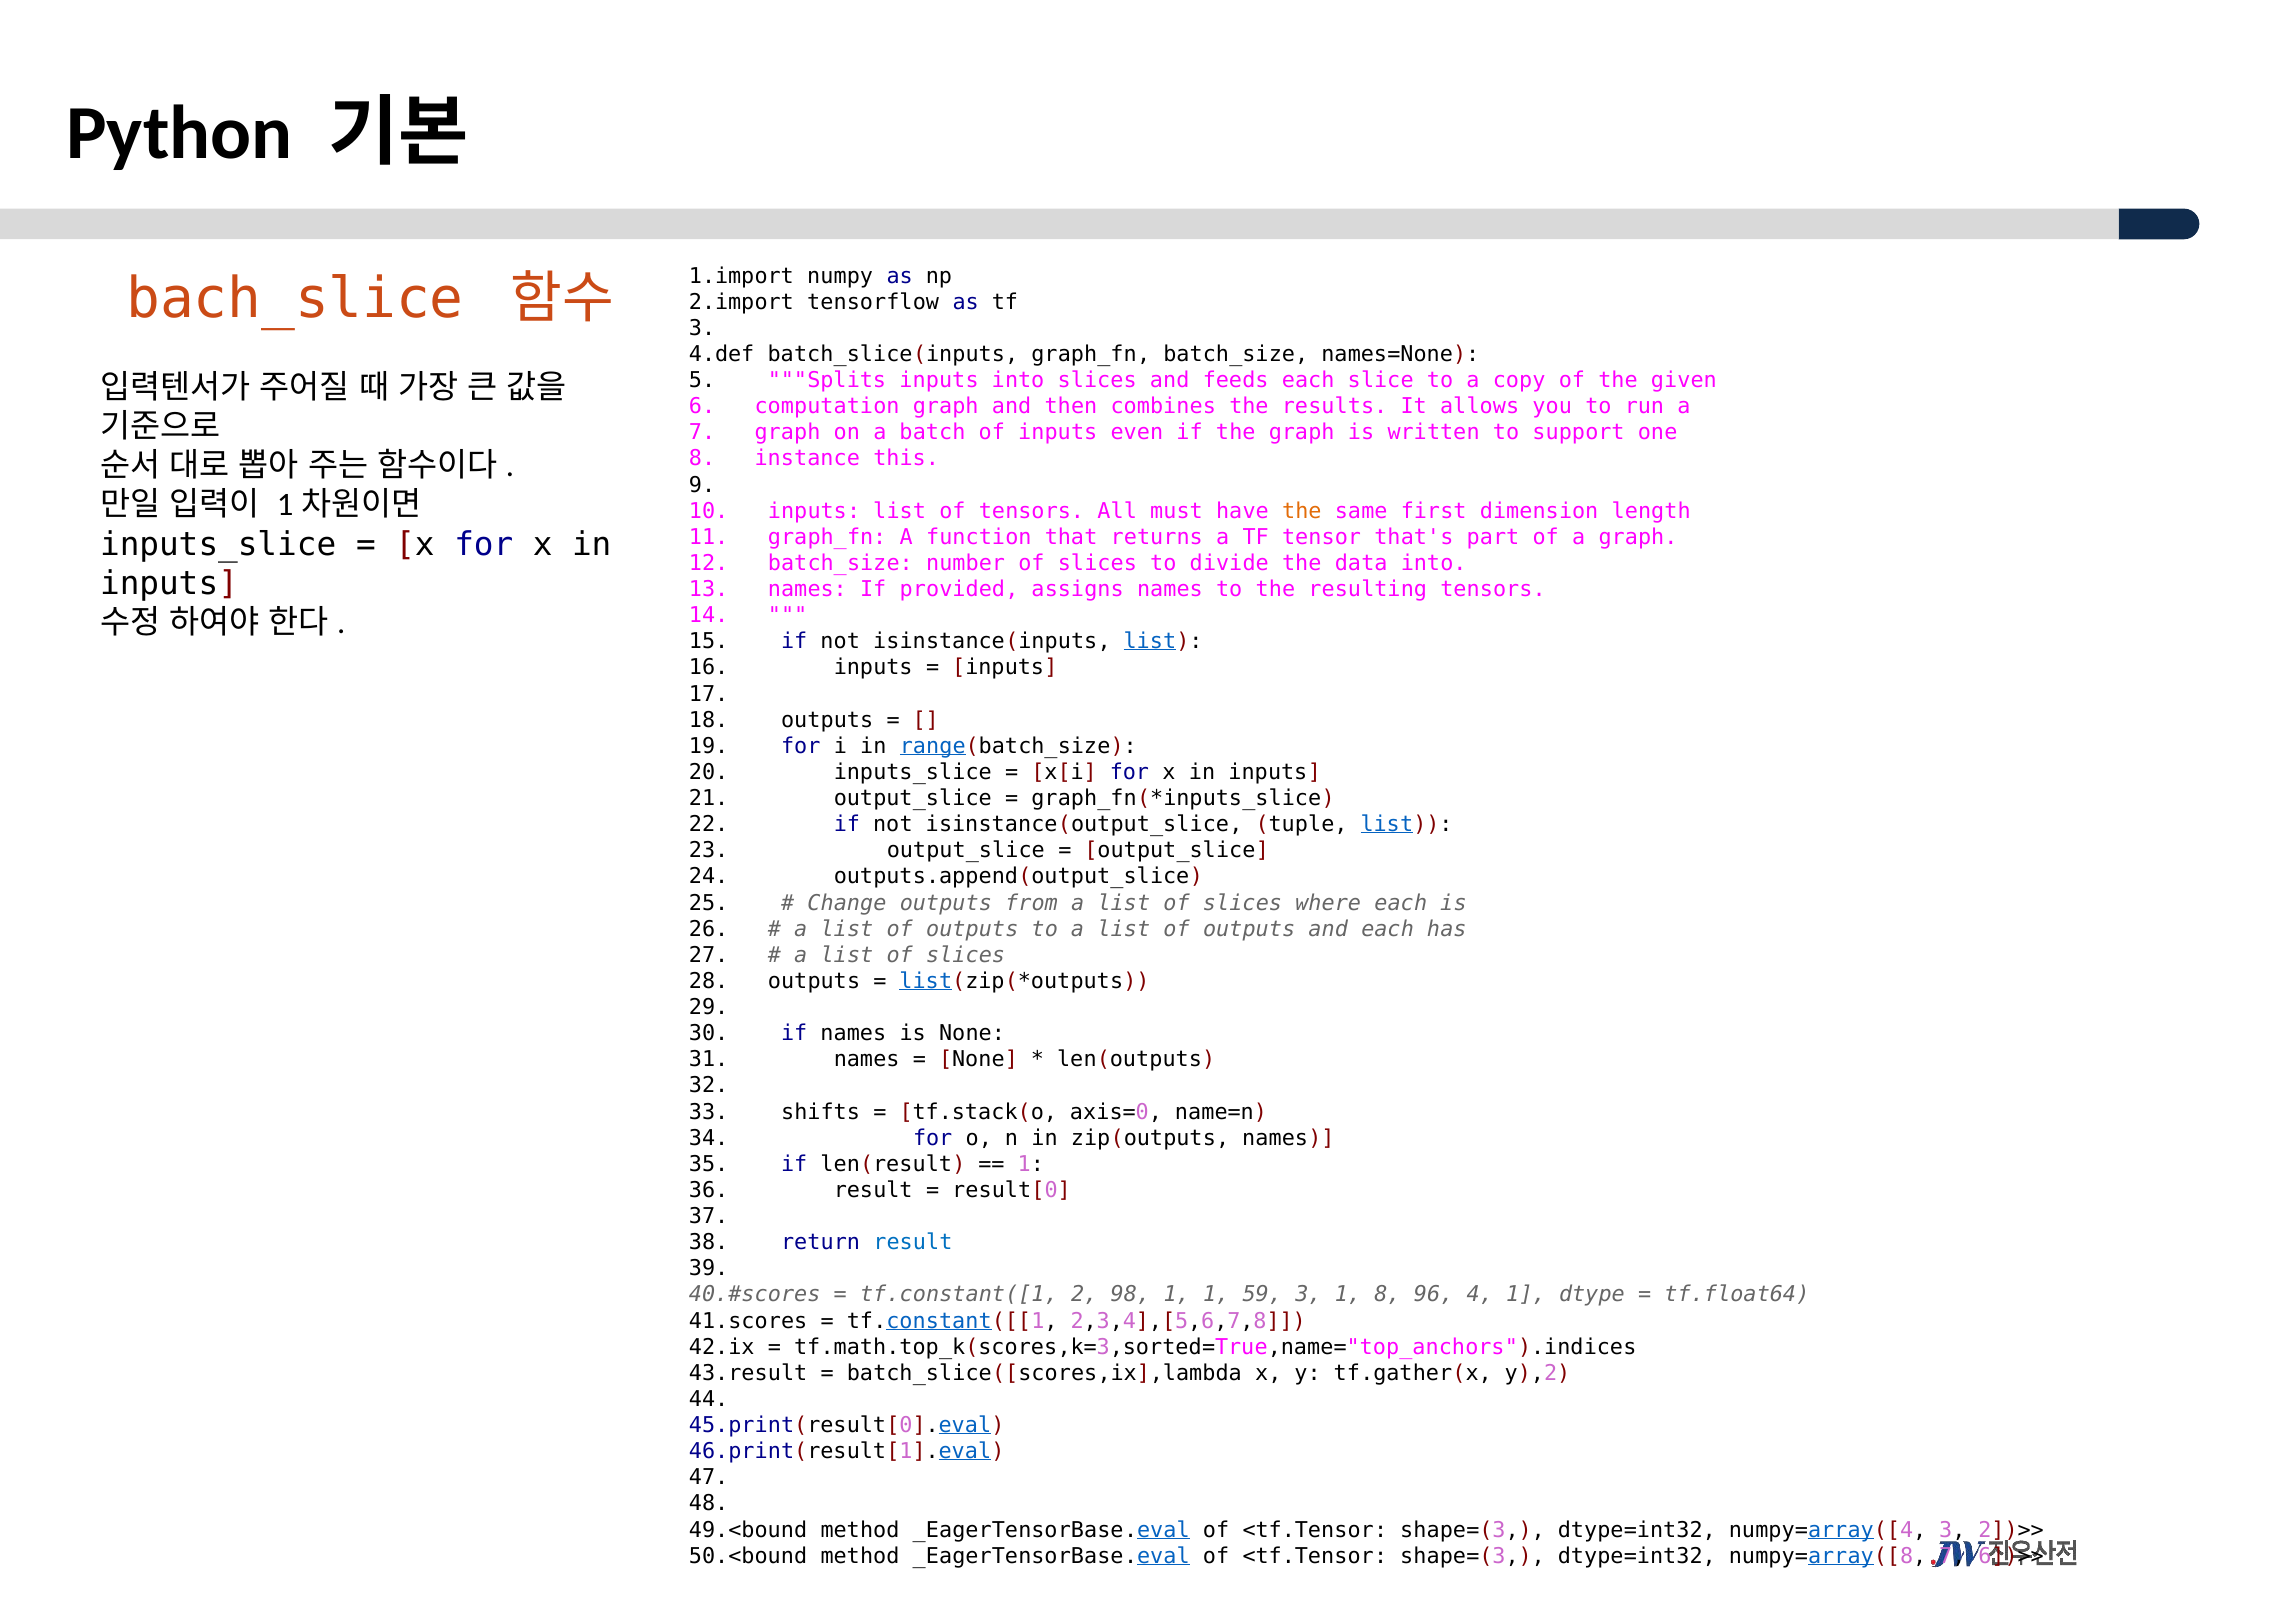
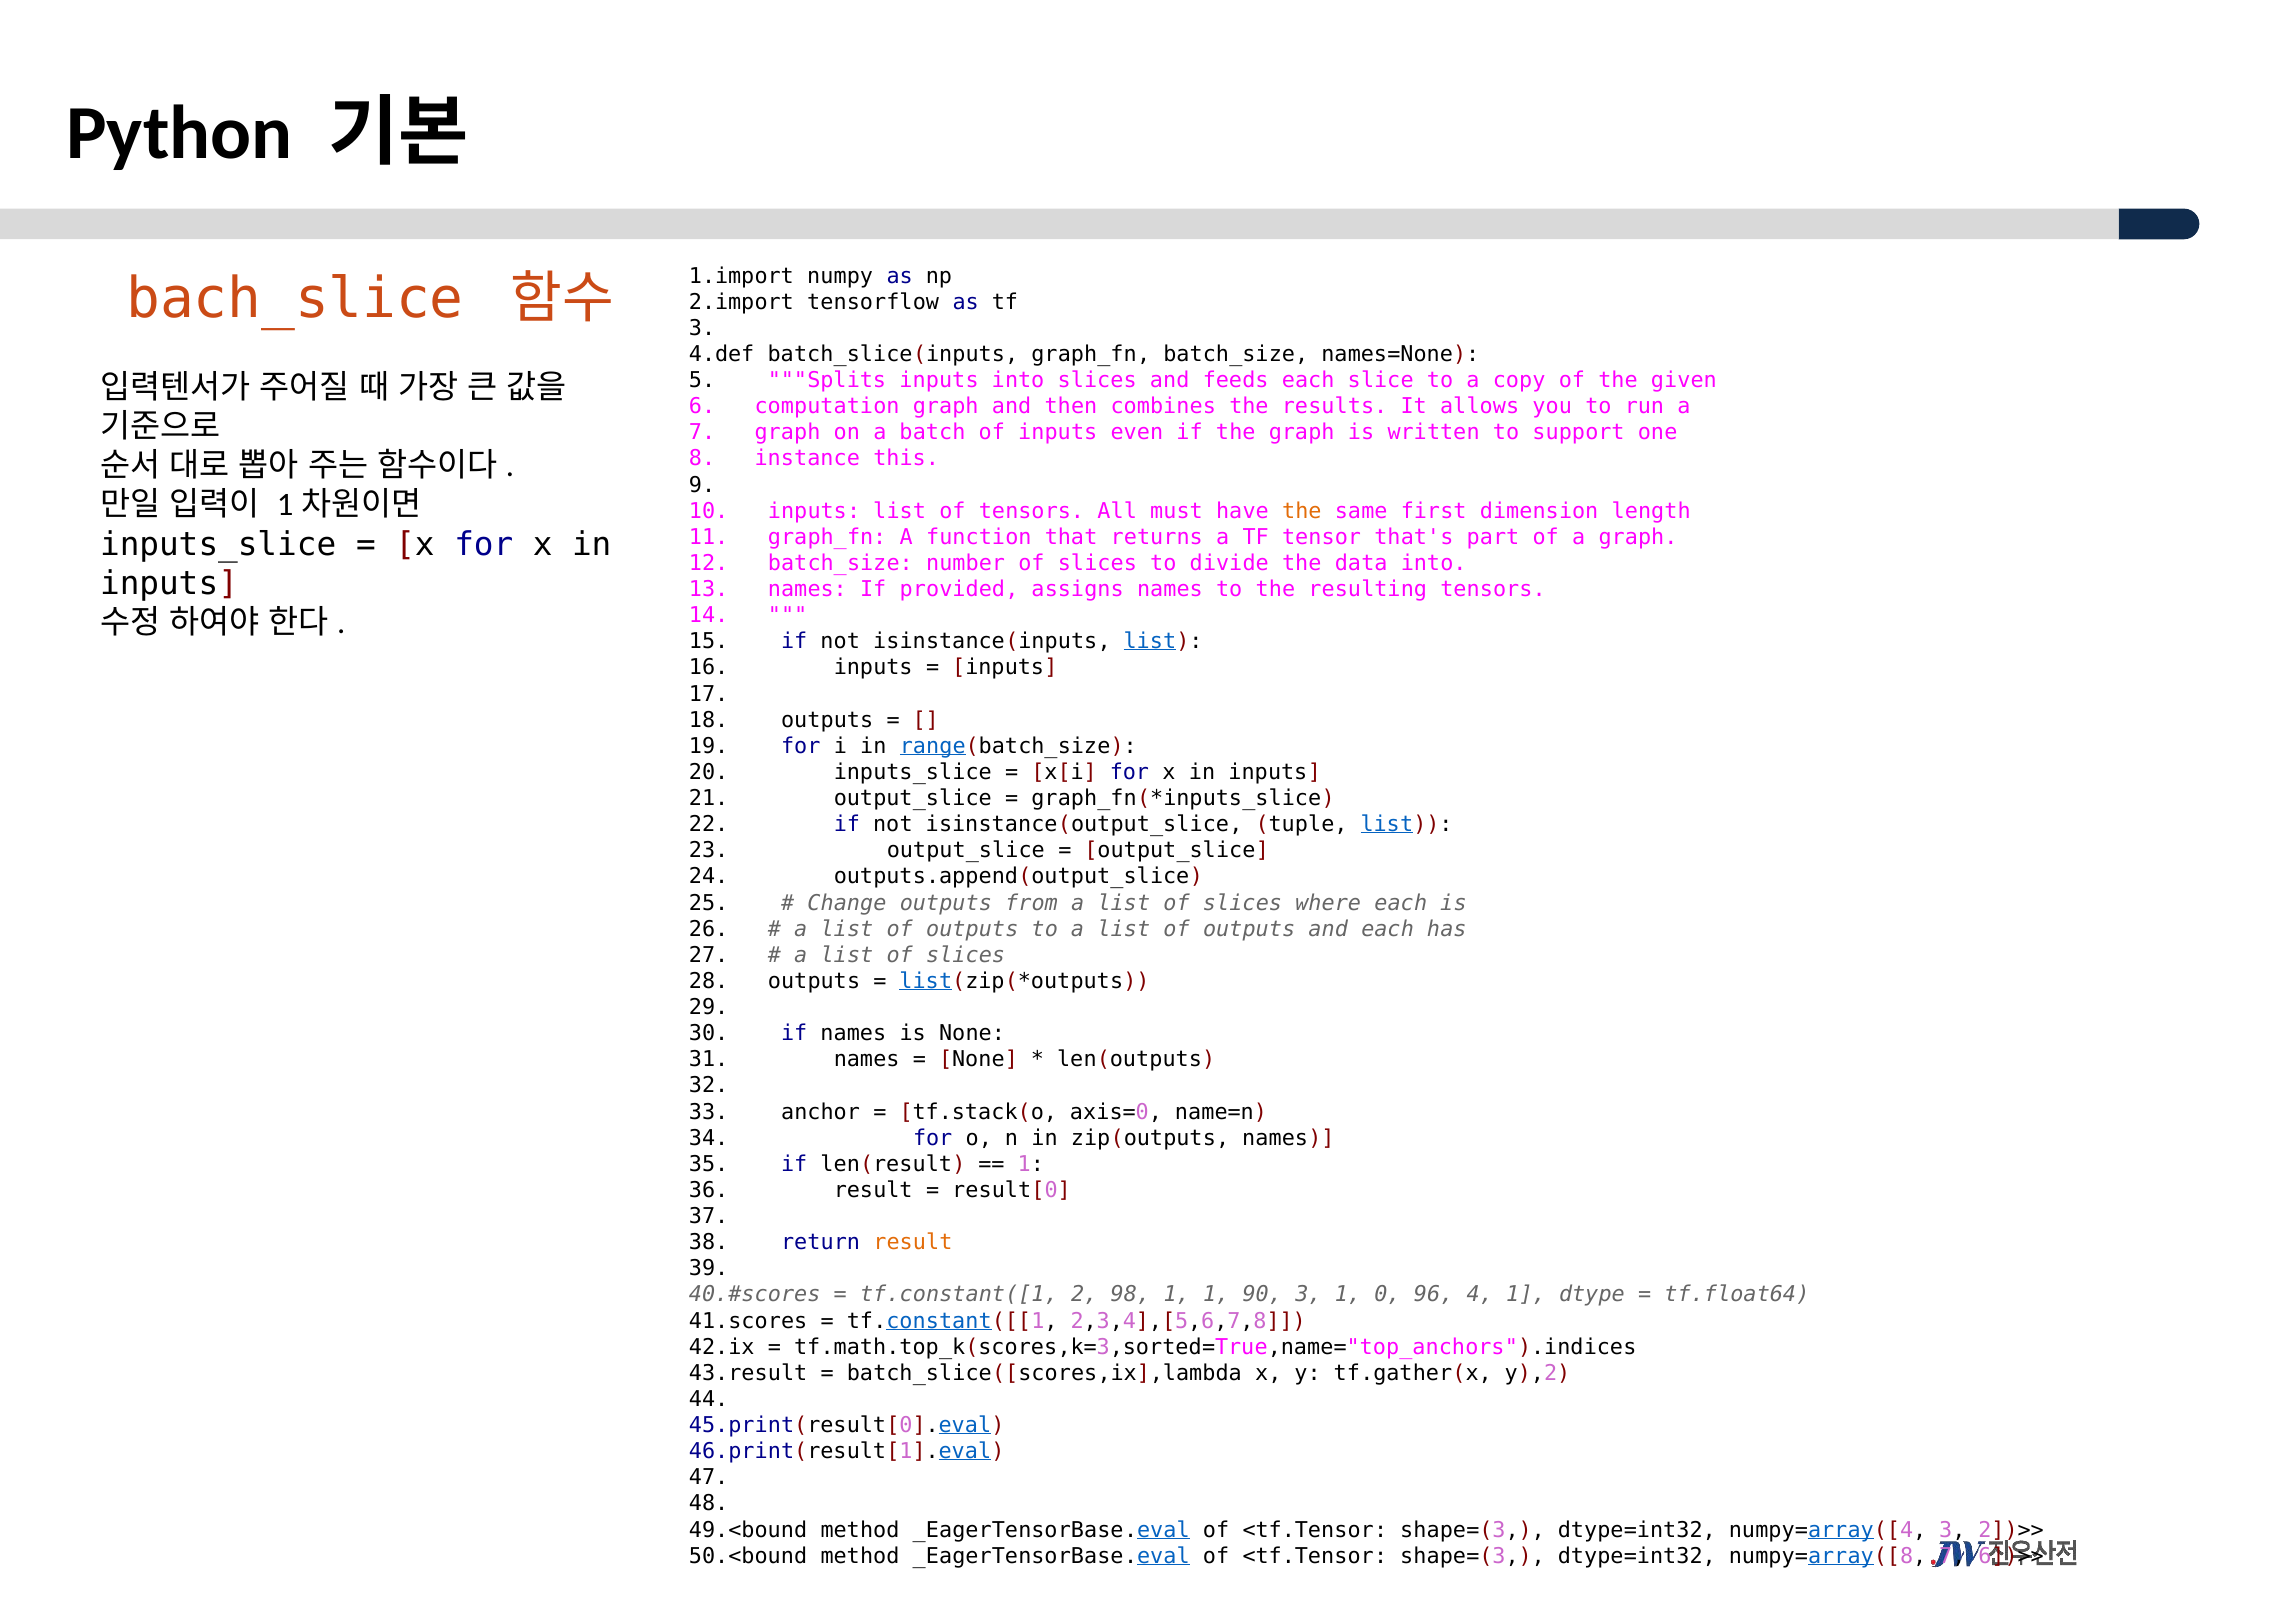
shifts: shifts -> anchor (821, 1112)
result colour: blue -> orange (913, 1243)
59: 59 -> 90 (1262, 1295)
1 8: 8 -> 0 (1387, 1295)
